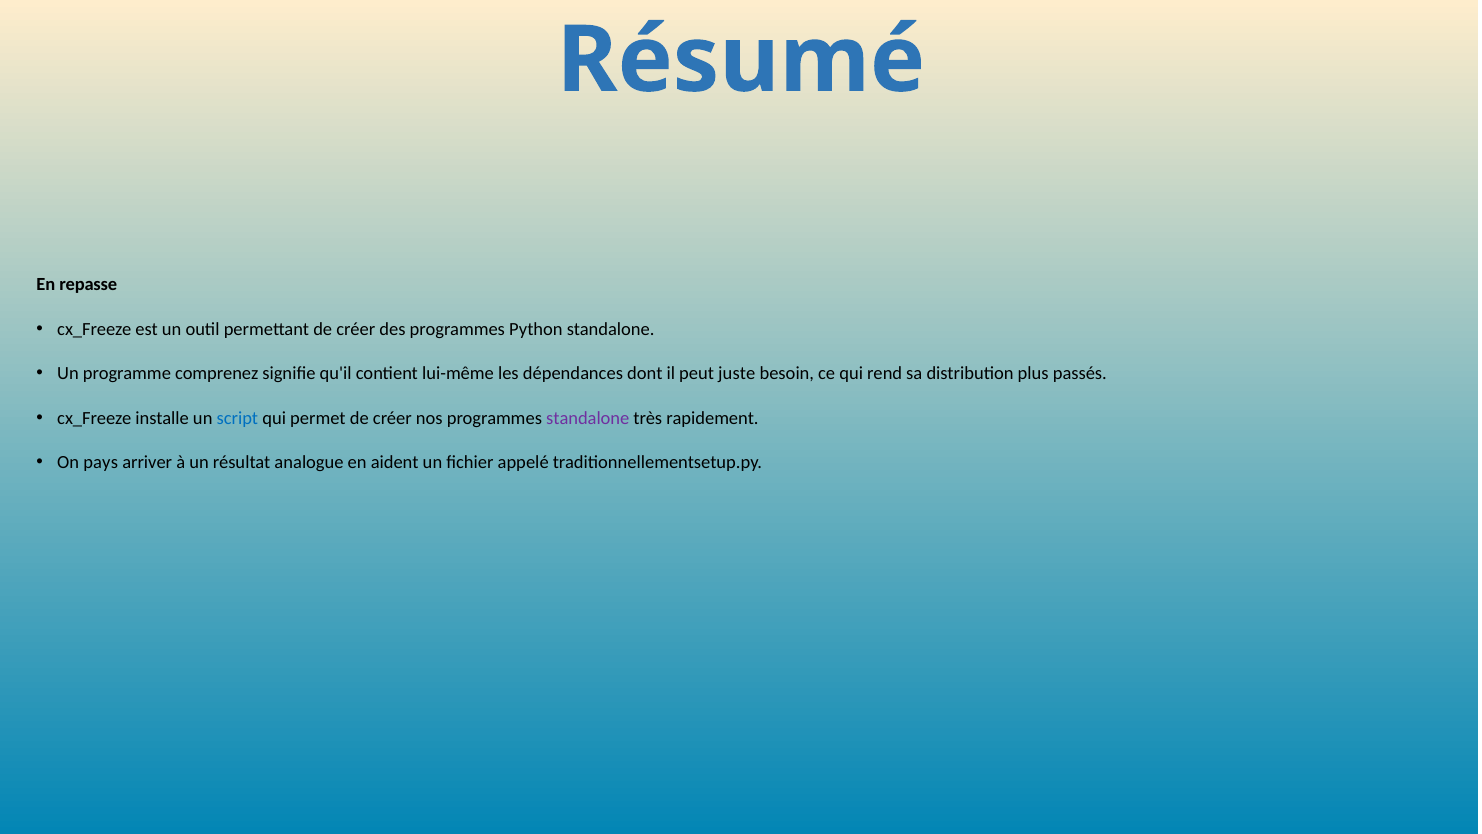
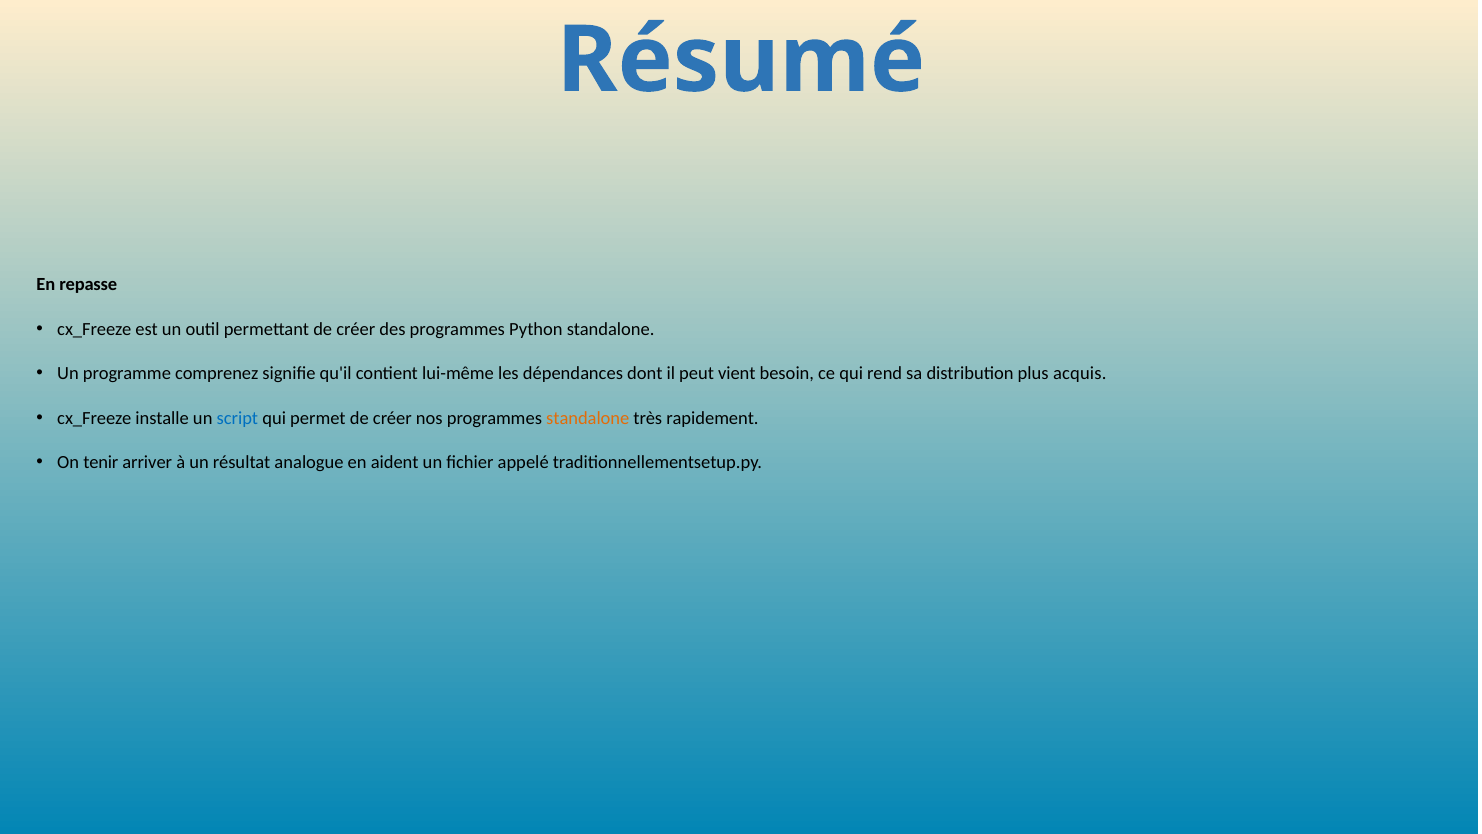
juste: juste -> vient (737, 373)
passés: passés -> acquis (1080, 373)
standalone colour: purple -> orange (588, 418)
pays: pays -> tenir (101, 462)
